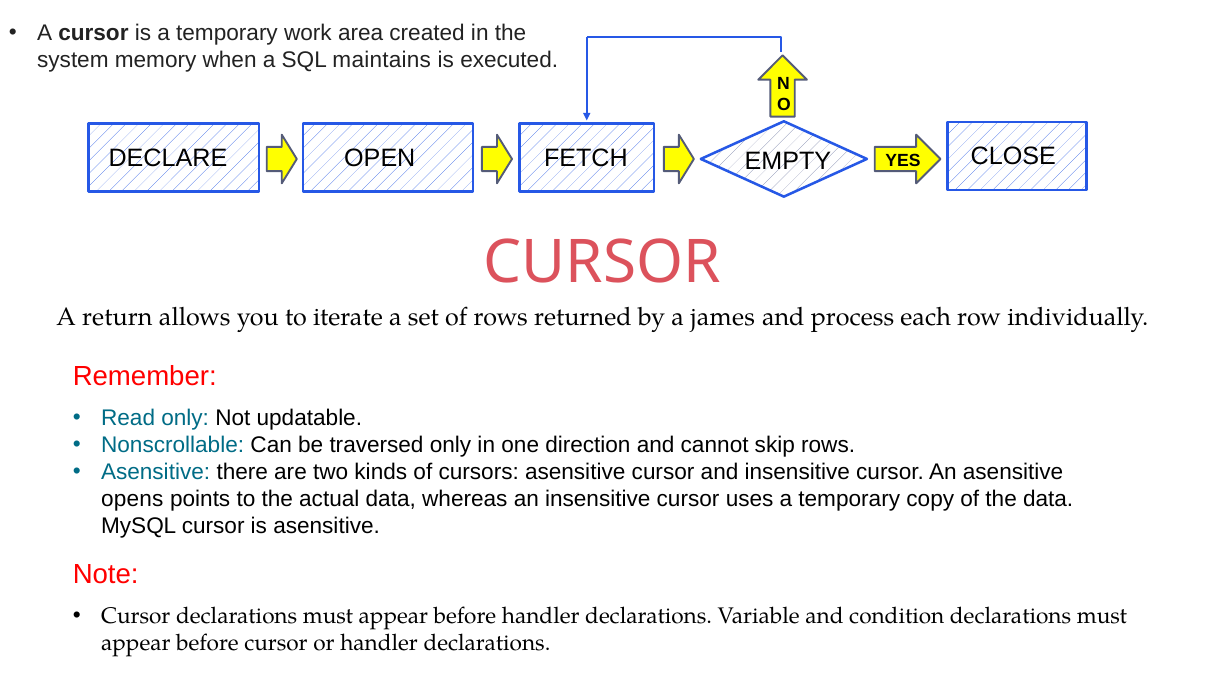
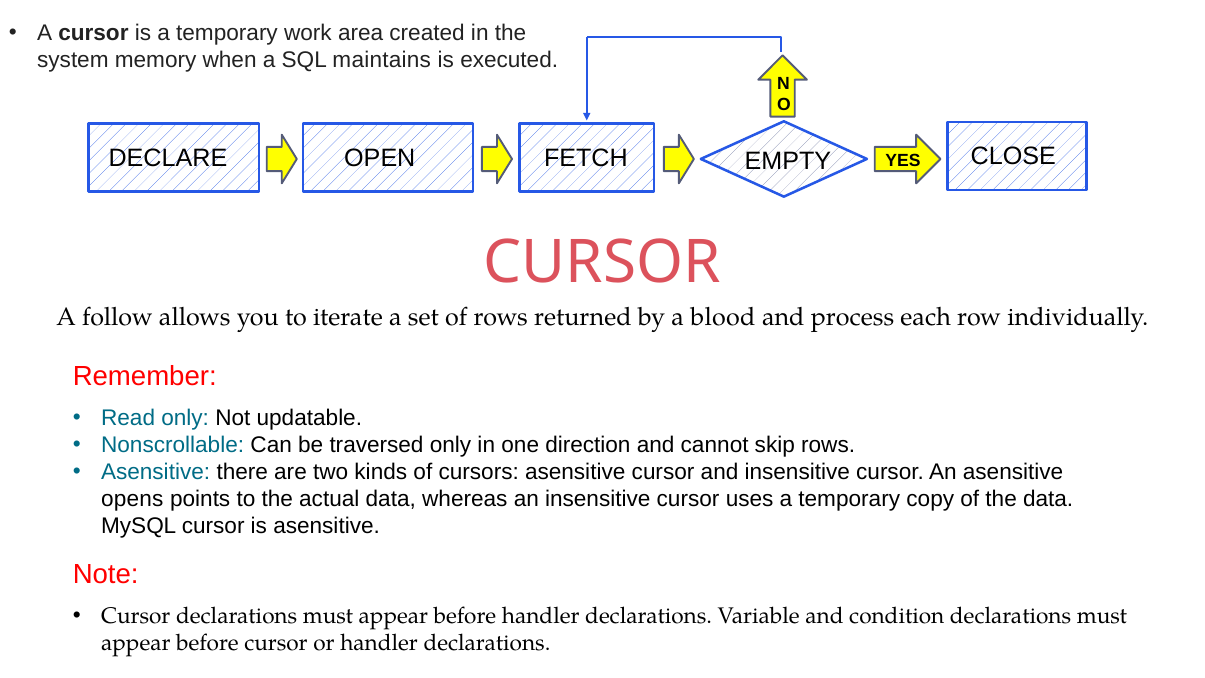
return: return -> follow (117, 317)
james: james -> blood (723, 317)
